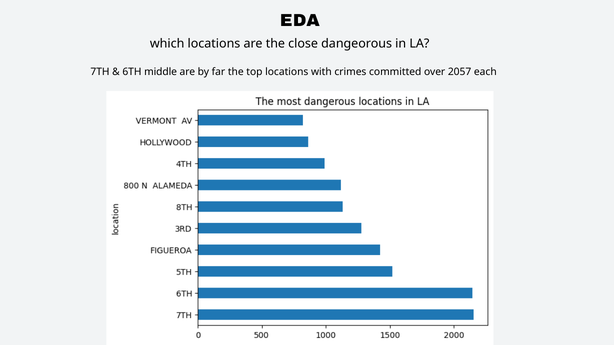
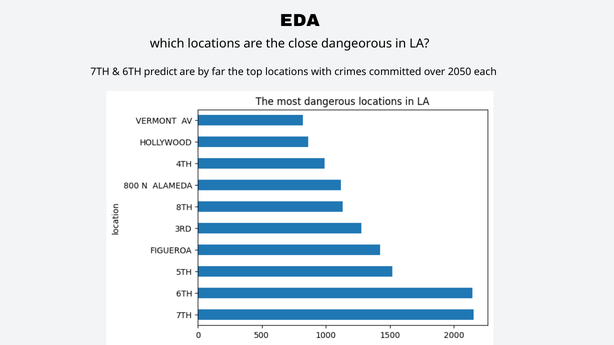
middle: middle -> predict (161, 72)
2057: 2057 -> 2050 (460, 72)
